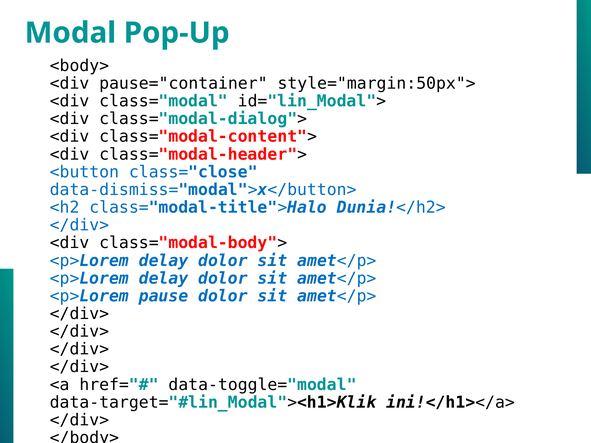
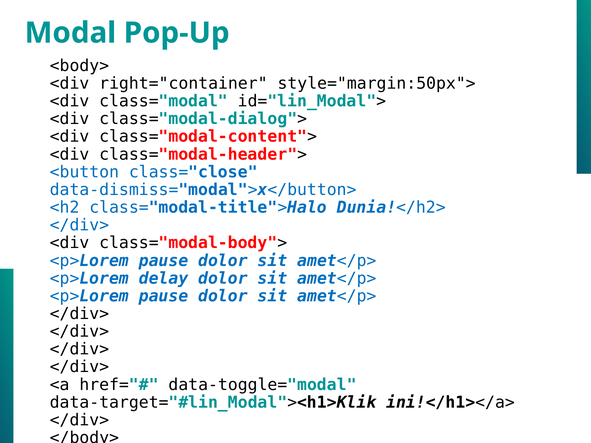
pause="container: pause="container -> right="container (183, 83)
delay: delay -> pause (164, 261)
